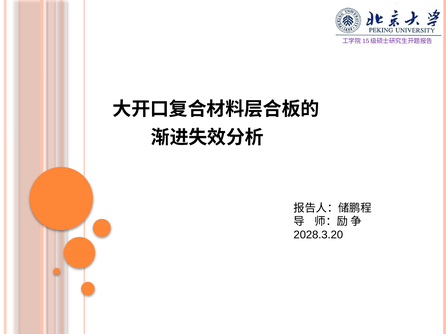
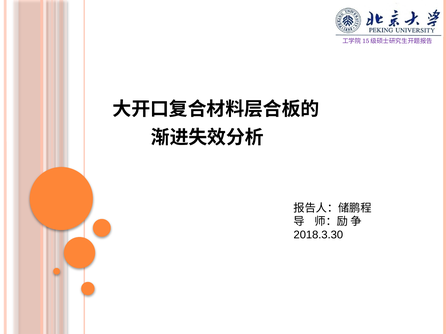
2028.3.20: 2028.3.20 -> 2018.3.30 (318, 235)
